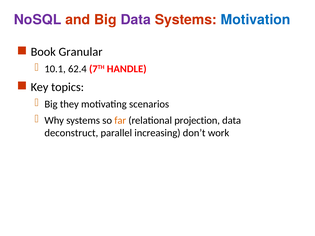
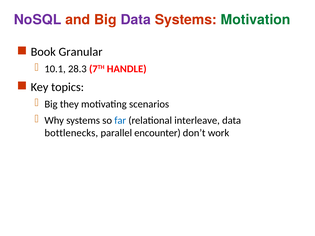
Motivation colour: blue -> green (256, 20)
62.4: 62.4 -> 28.3 (77, 69)
far colour: orange -> blue (120, 121)
projection: projection -> interleave (197, 121)
deconstruct: deconstruct -> bottlenecks (71, 133)
increasing: increasing -> encounter (157, 133)
